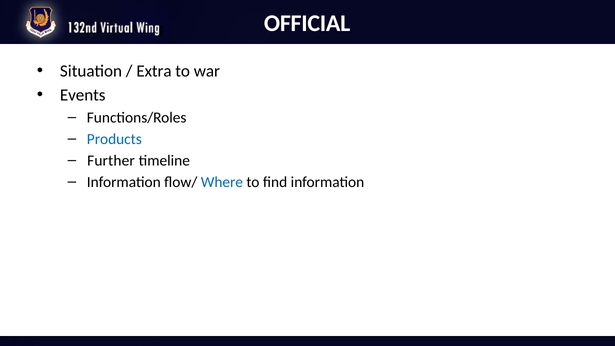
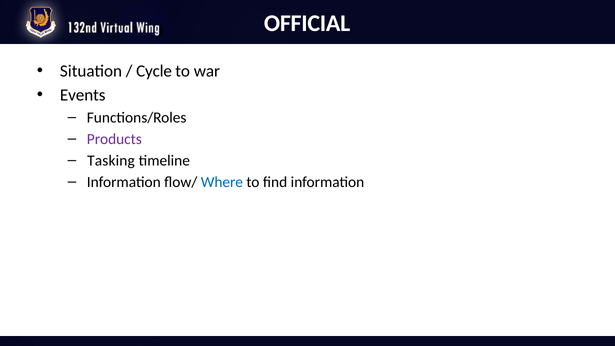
Extra: Extra -> Cycle (154, 71)
Products colour: blue -> purple (114, 139)
Further: Further -> Tasking (111, 161)
